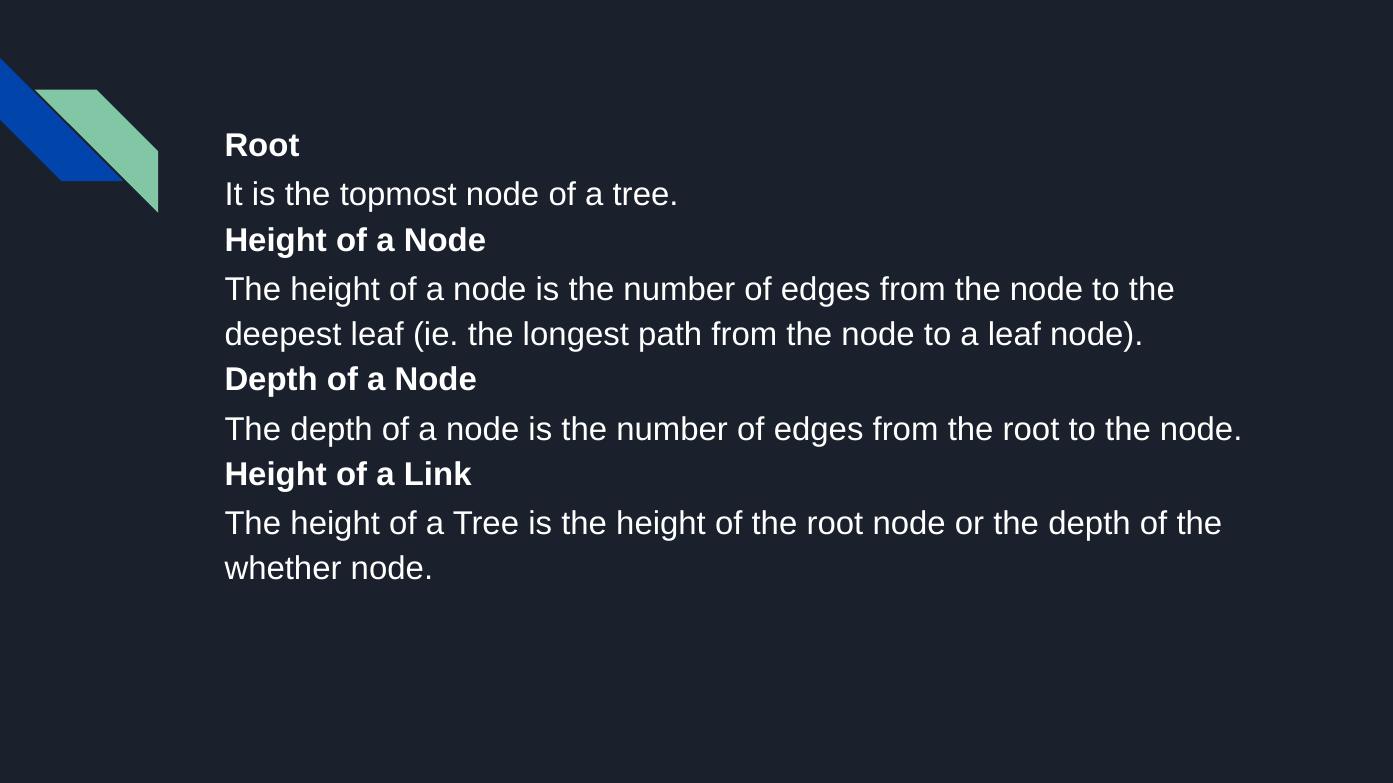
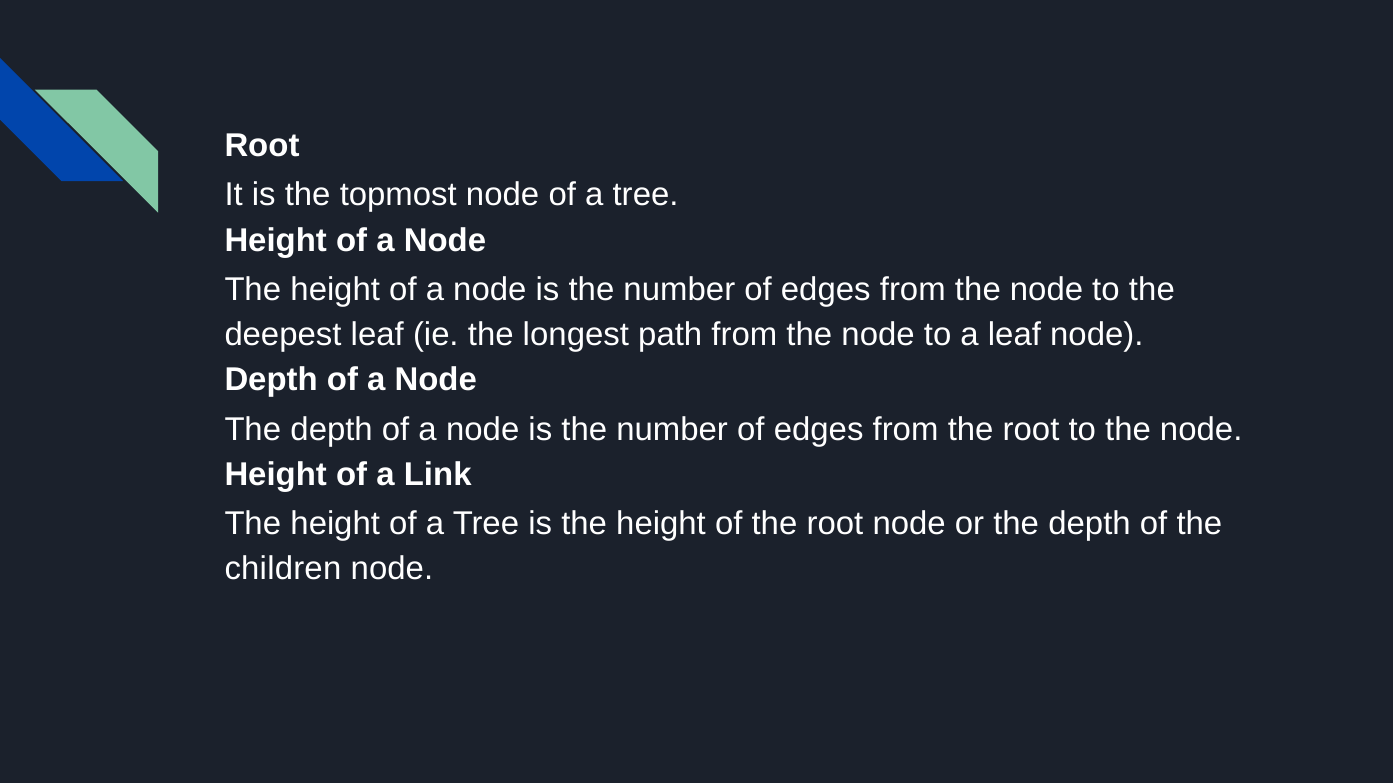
whether: whether -> children (283, 570)
